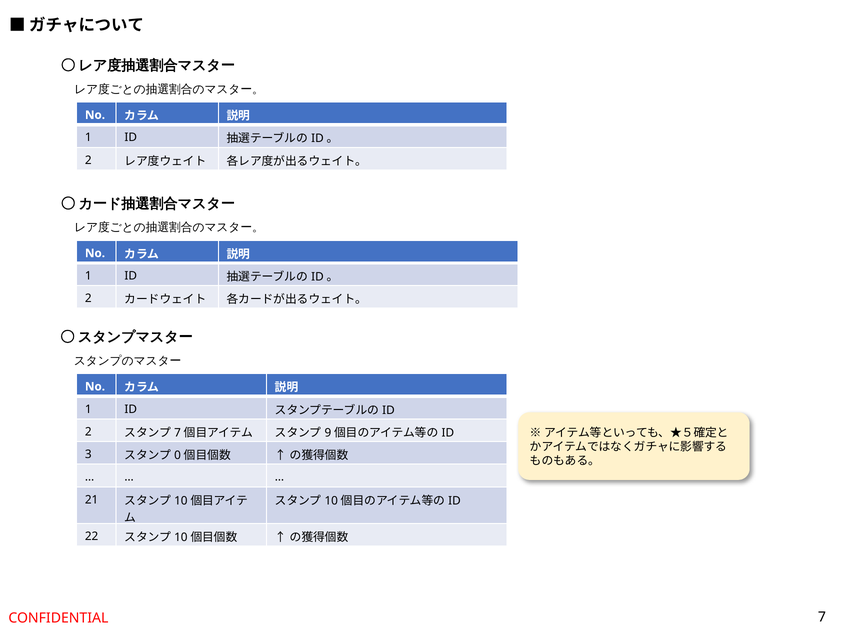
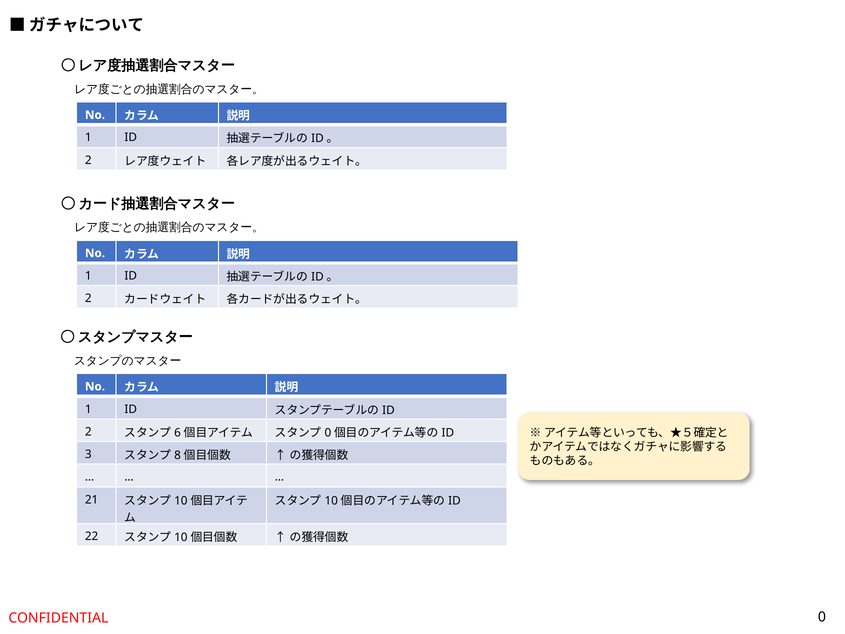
7: 7 -> 6 (178, 433)
9: 9 -> 0 (328, 433)
0: 0 -> 8 (178, 455)
CONFIDENTIAL 7: 7 -> 0 (822, 617)
